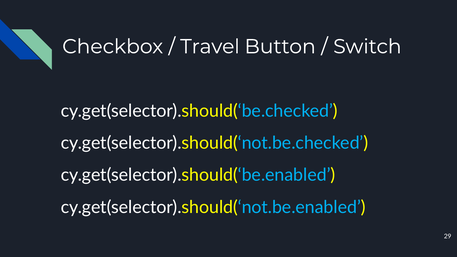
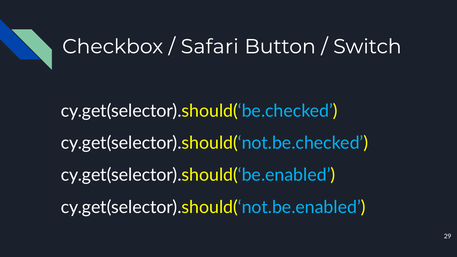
Travel: Travel -> Safari (210, 47)
